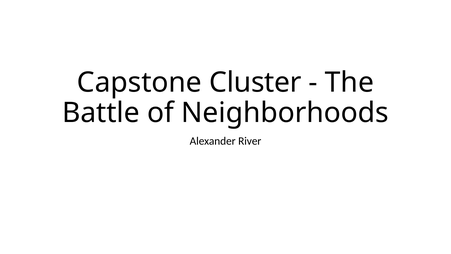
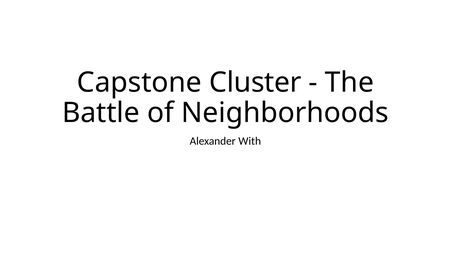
River: River -> With (250, 141)
